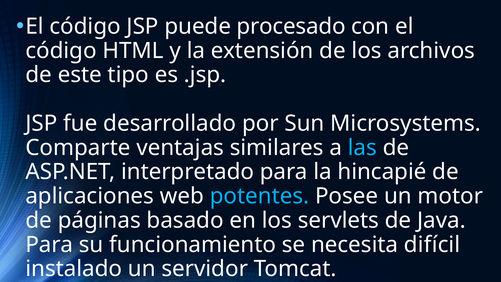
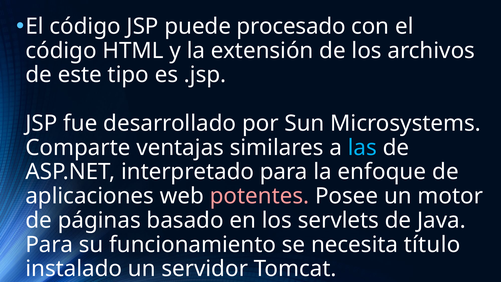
hincapié: hincapié -> enfoque (382, 172)
potentes colour: light blue -> pink (259, 196)
difícil: difícil -> título (432, 245)
